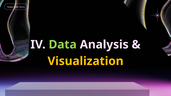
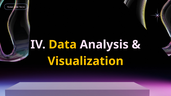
Data colour: light green -> yellow (63, 45)
